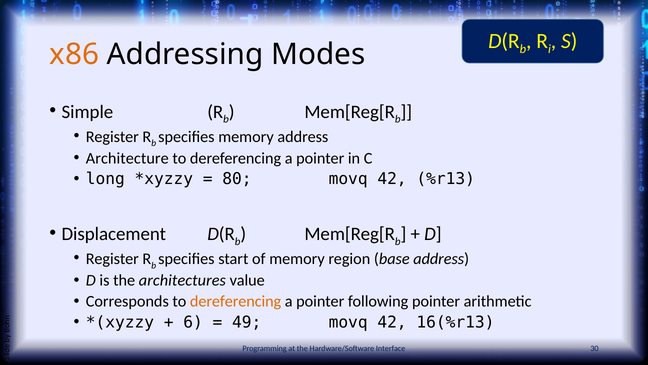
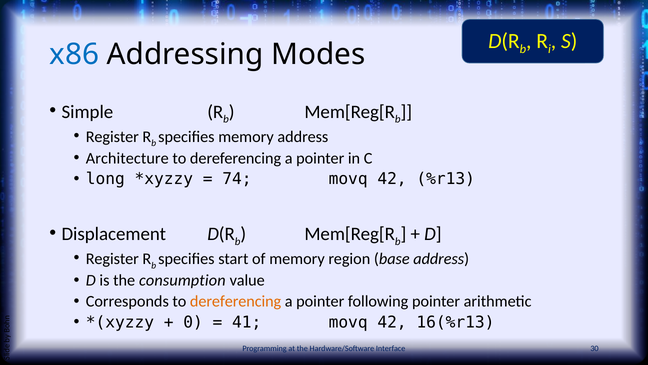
x86 colour: orange -> blue (74, 54)
80: 80 -> 74 (237, 179)
architectures: architectures -> consumption (182, 280)
6: 6 -> 0 (193, 322)
49: 49 -> 41 (247, 322)
